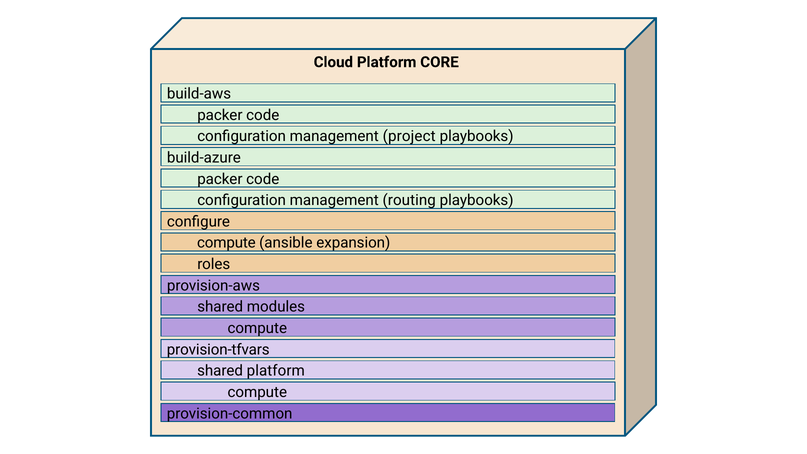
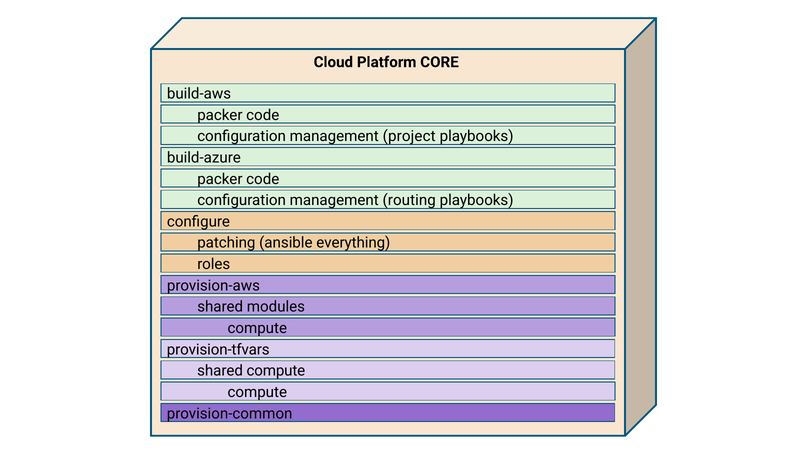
compute: compute -> patching (226, 243)
expansion: expansion -> everything (353, 243)
shared platform: platform -> compute (276, 371)
